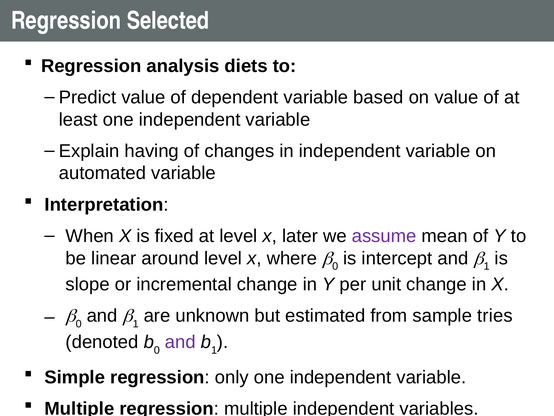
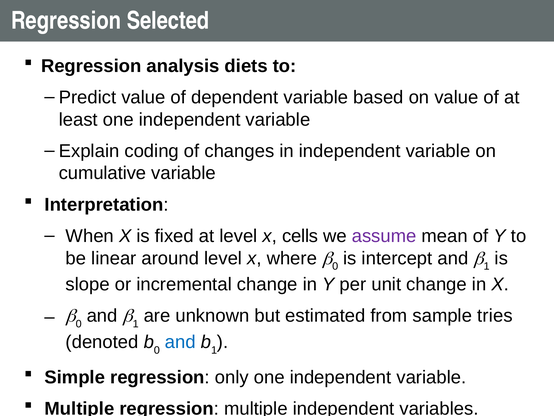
having: having -> coding (152, 151)
automated: automated -> cumulative (102, 173)
later: later -> cells (300, 236)
and colour: purple -> blue (180, 342)
